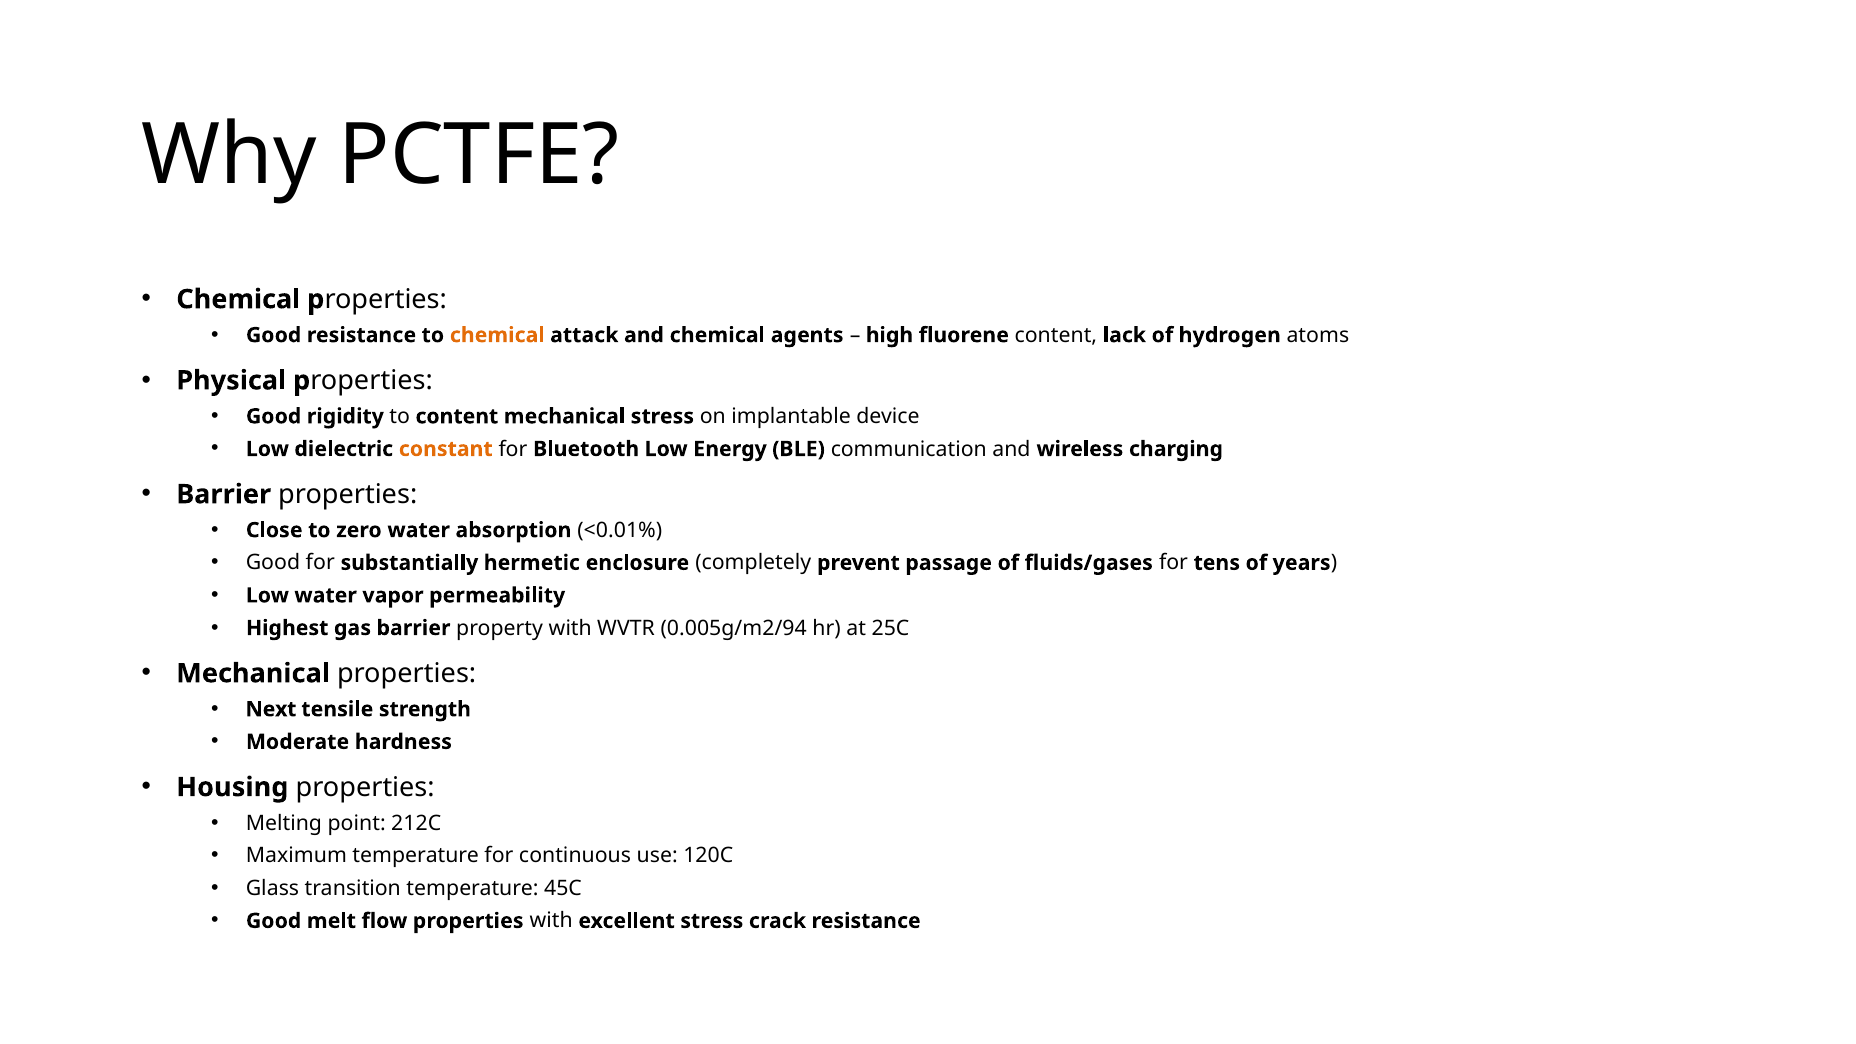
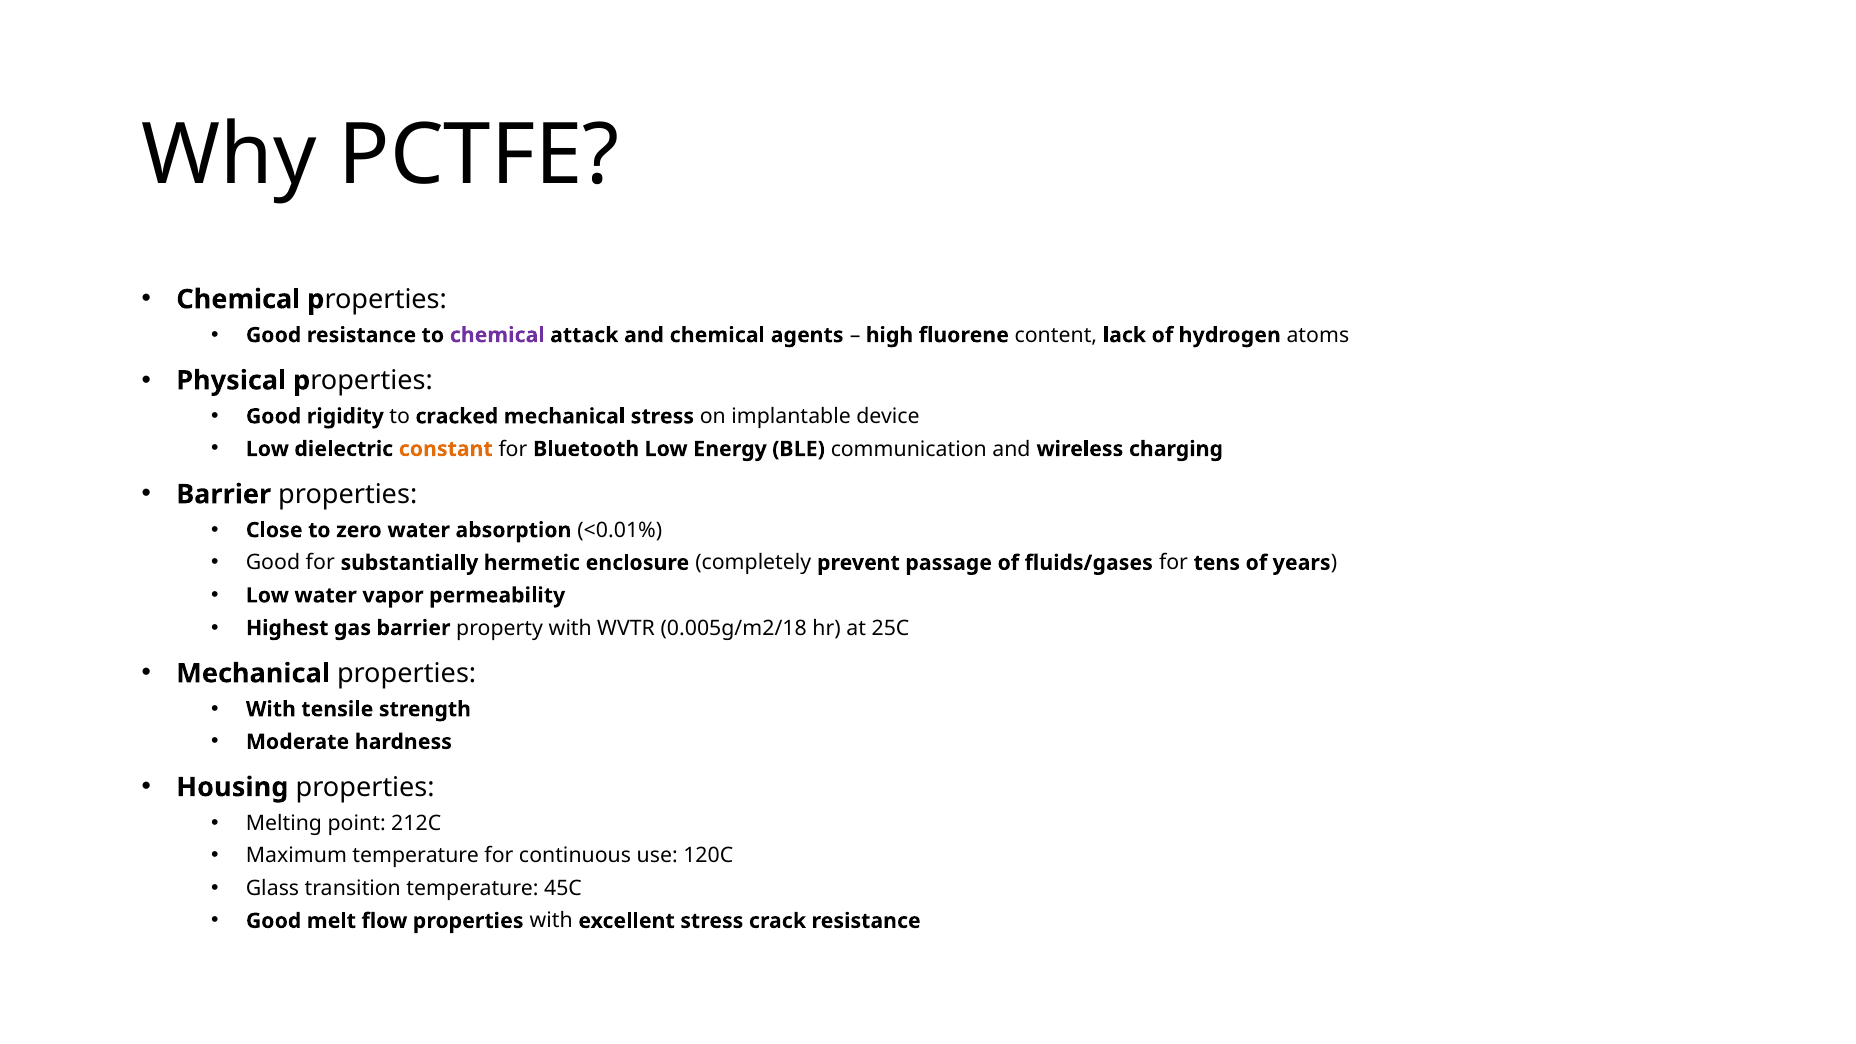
chemical colour: orange -> purple (497, 335)
to content: content -> cracked (457, 416)
0.005g/m2/94: 0.005g/m2/94 -> 0.005g/m2/18 (734, 628)
Next: Next -> With (271, 709)
